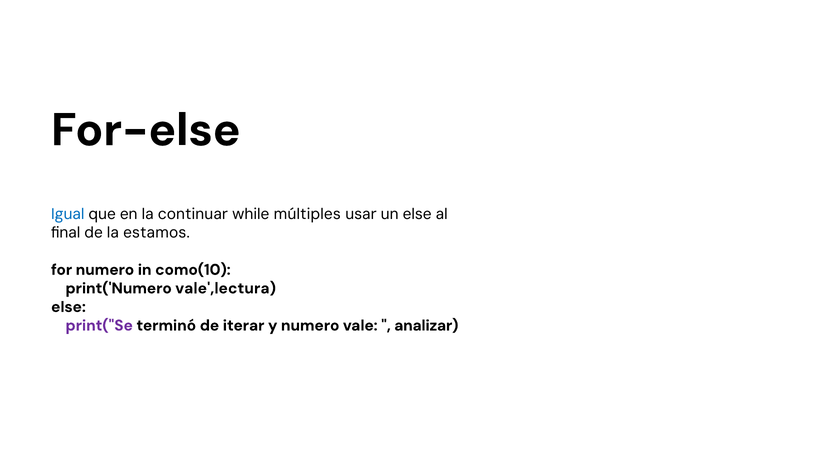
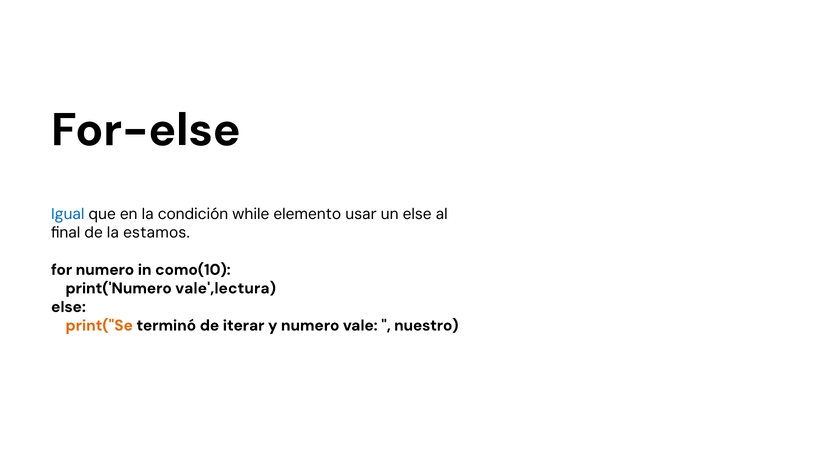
continuar: continuar -> condición (193, 214)
múltiples: múltiples -> elemento (307, 214)
print("Se colour: purple -> orange (99, 326)
analizar: analizar -> nuestro (426, 326)
